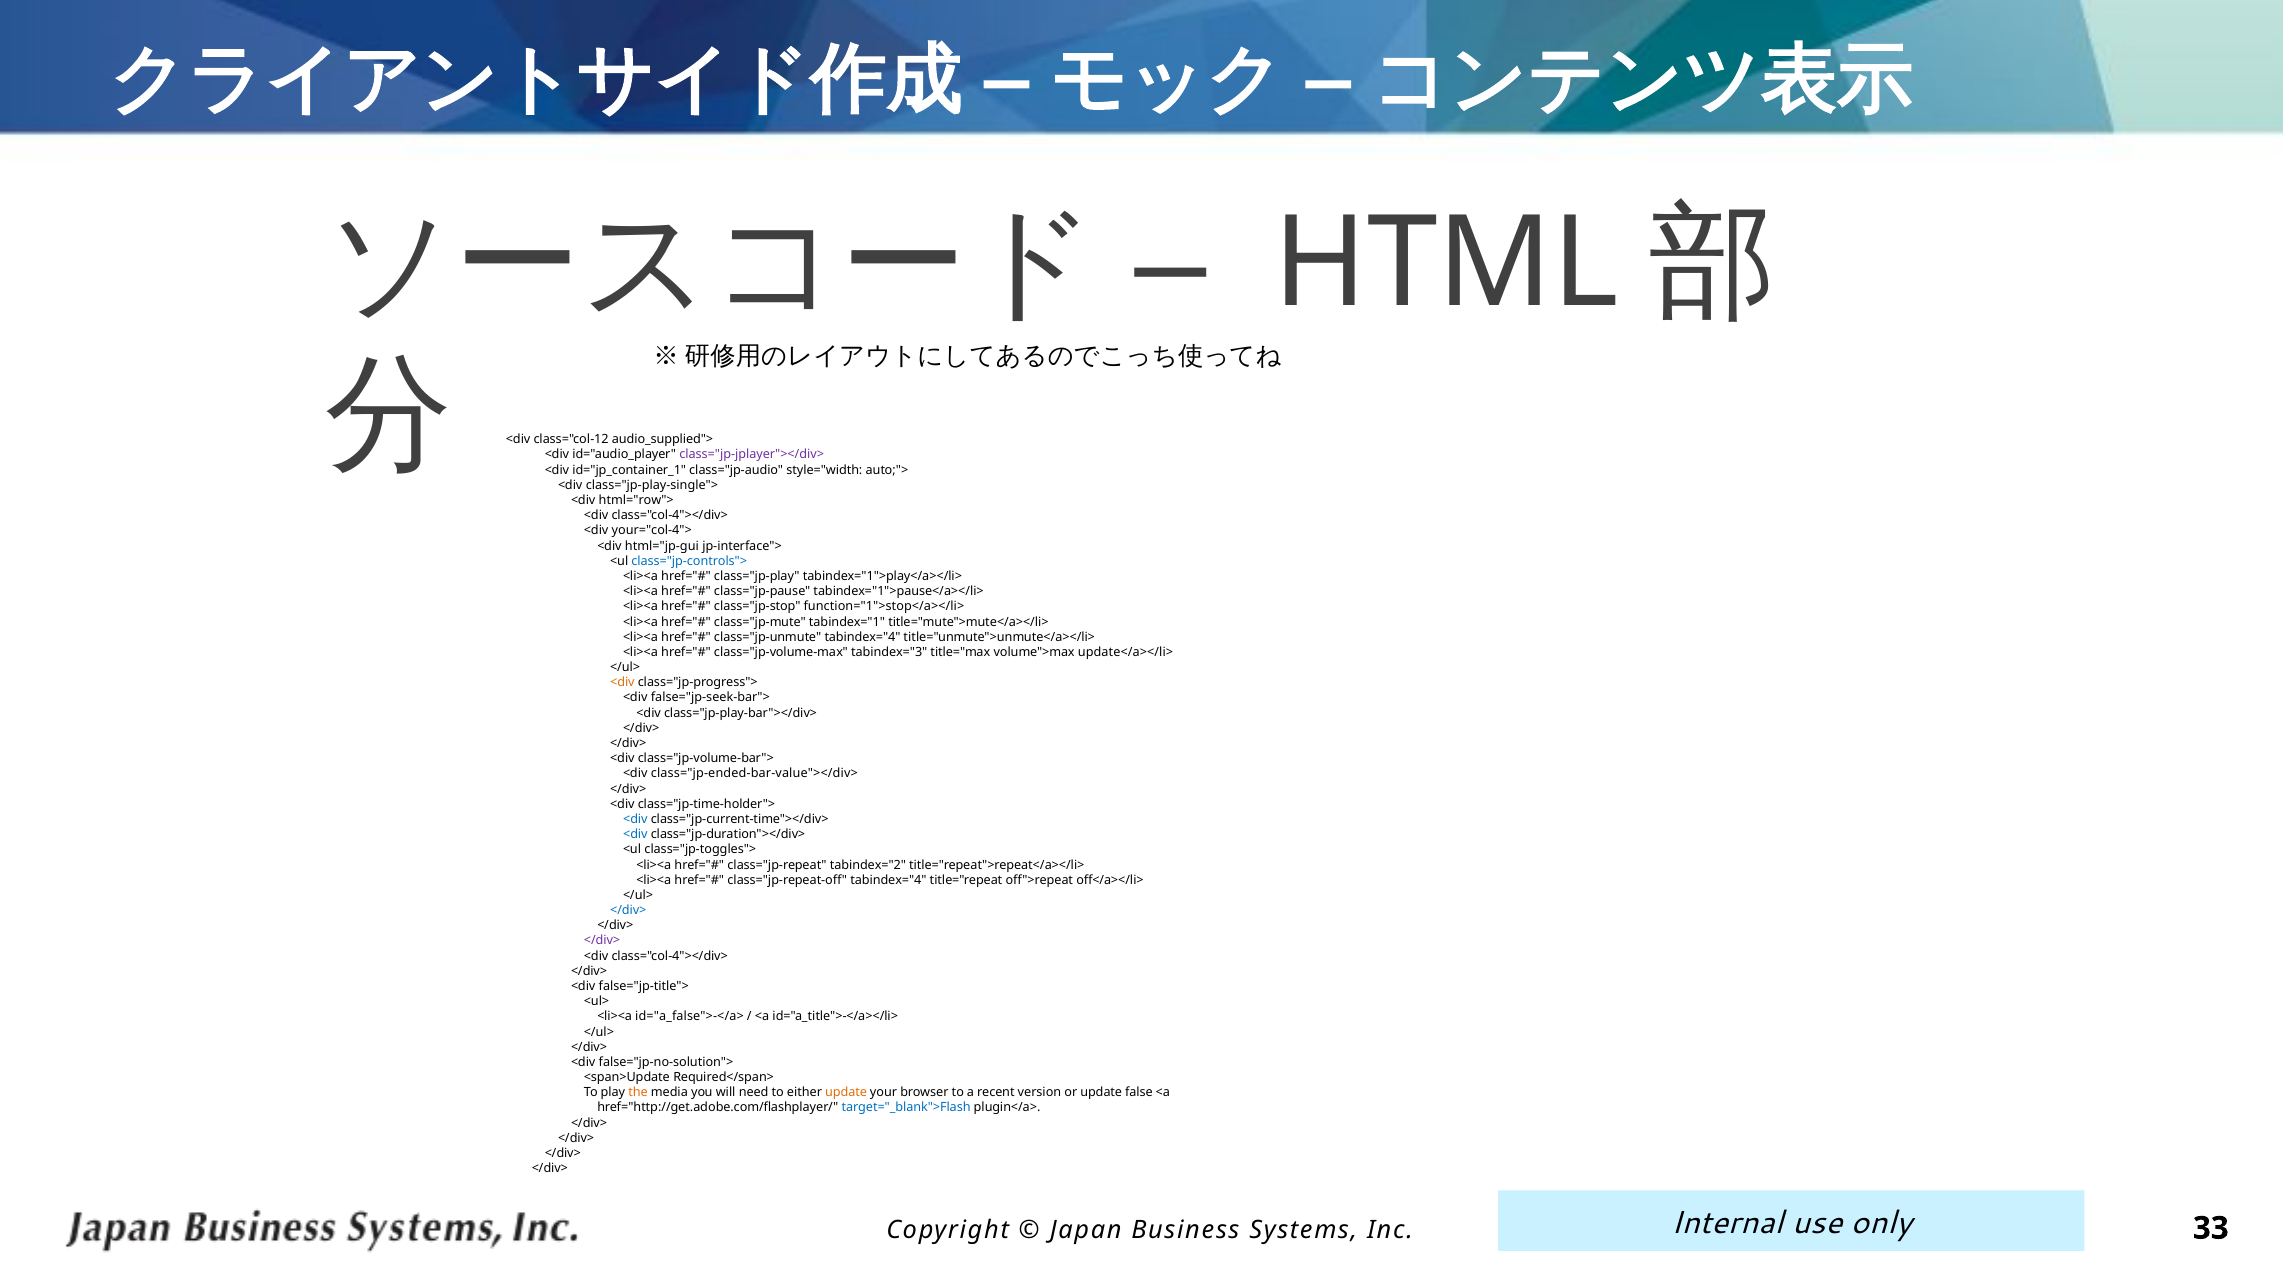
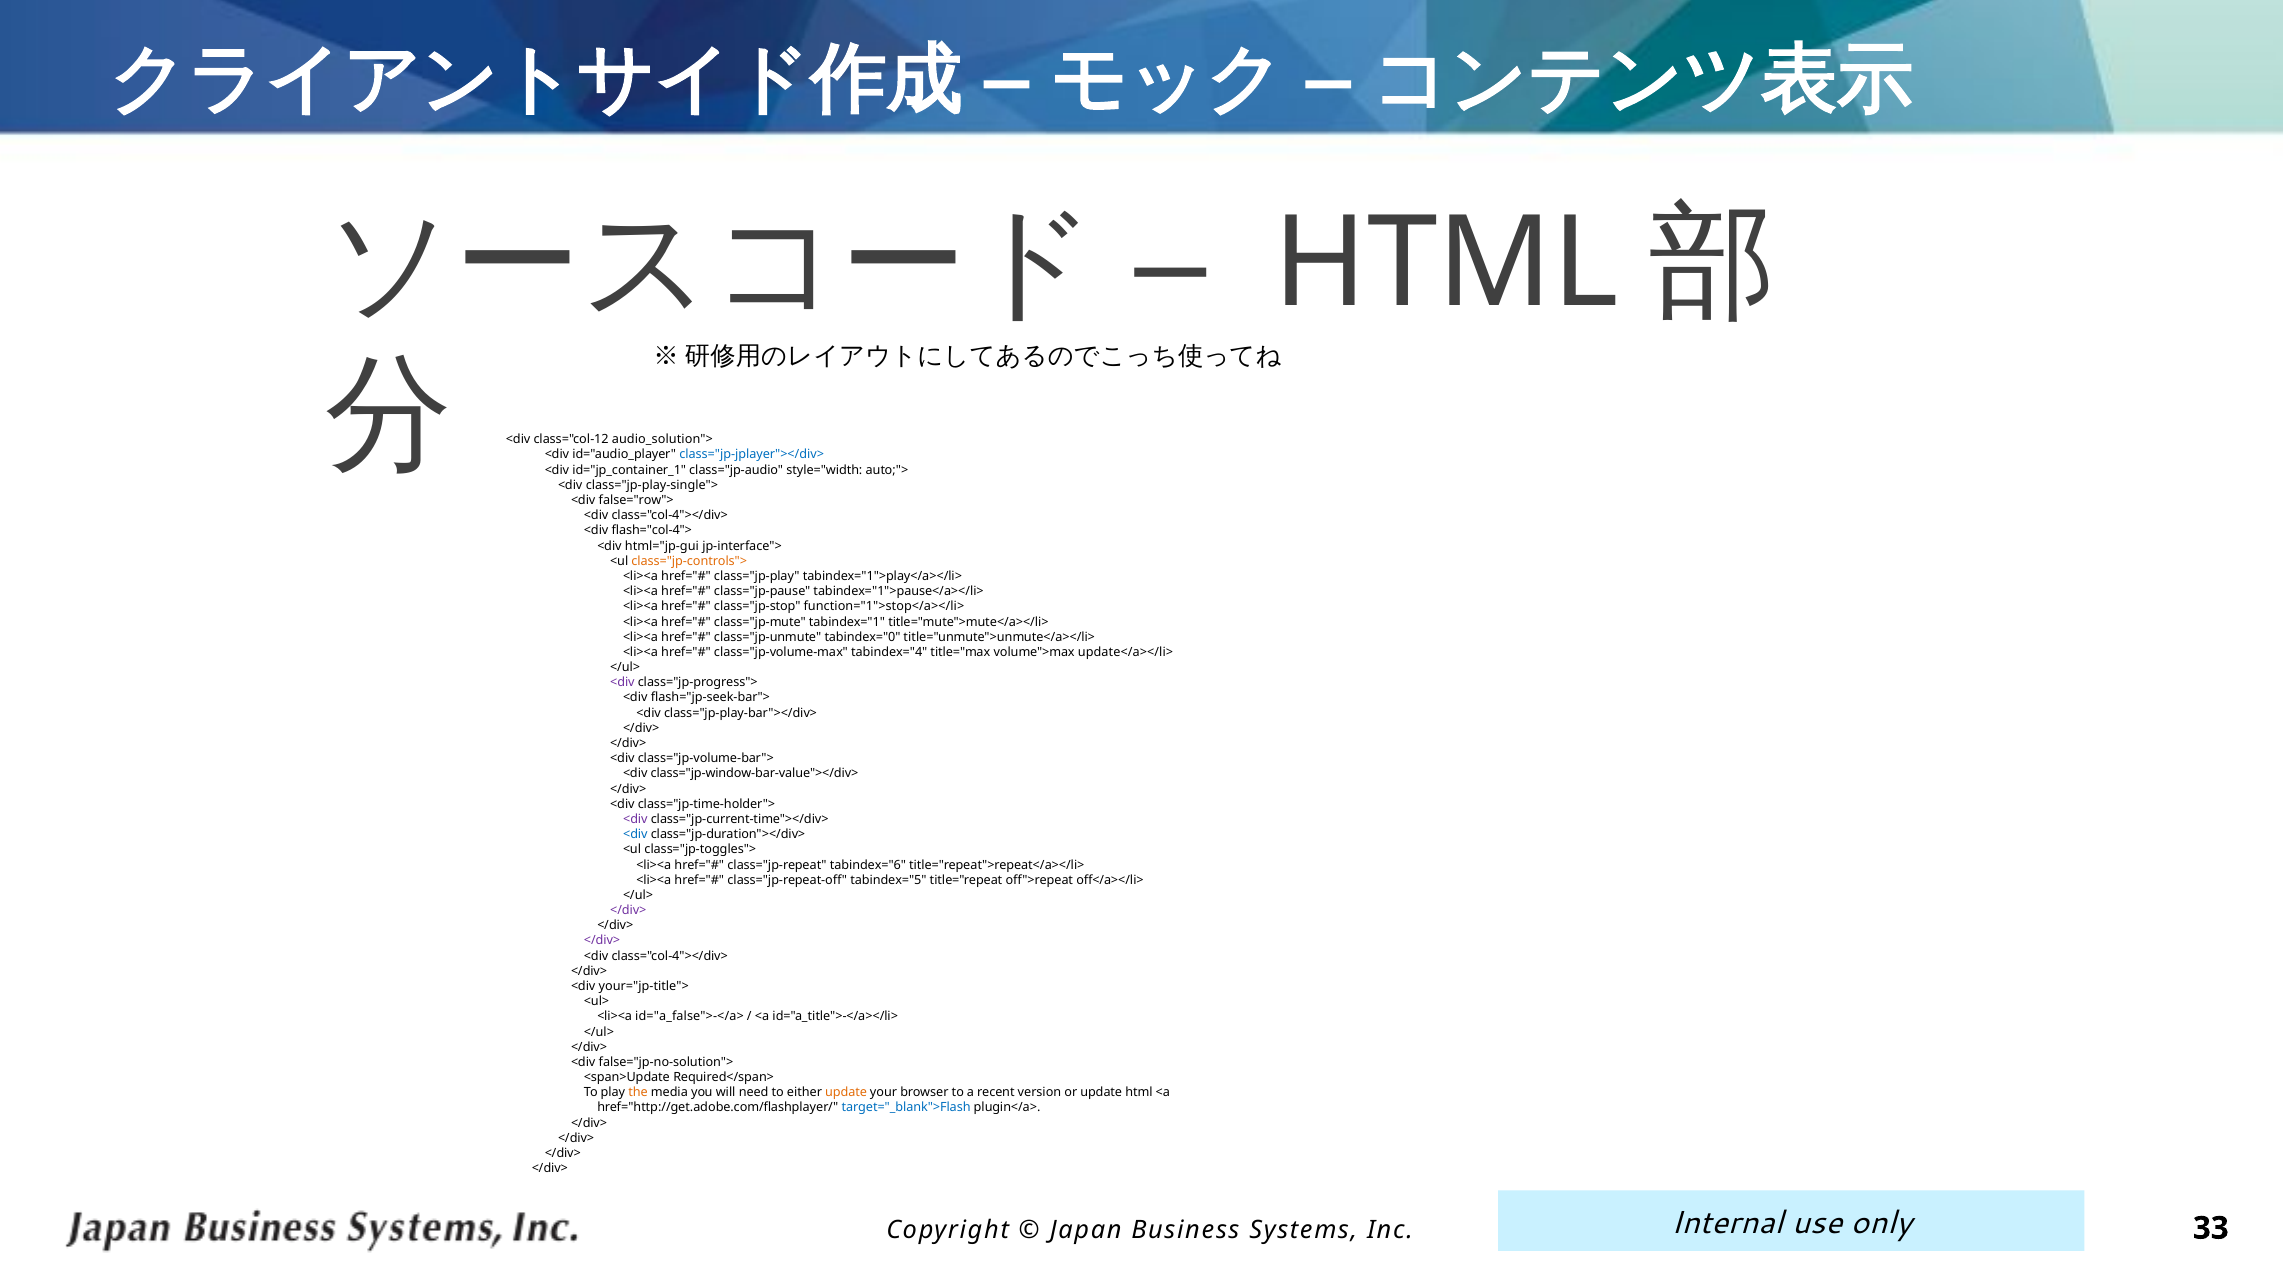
audio_supplied">: audio_supplied"> -> audio_solution"> (662, 440)
class="jp-jplayer"></div> colour: purple -> blue (752, 455)
html="row">: html="row"> -> false="row"> (636, 500)
your="col-4">: your="col-4"> -> flash="col-4"> (652, 531)
class="jp-controls"> colour: blue -> orange (689, 561)
class="jp-unmute tabindex="4: tabindex="4 -> tabindex="0 (862, 637)
tabindex="3: tabindex="3 -> tabindex="4 (889, 652)
<div colour: orange -> purple (622, 683)
false="jp-seek-bar">: false="jp-seek-bar"> -> flash="jp-seek-bar"> (710, 698)
class="jp-ended-bar-value"></div>: class="jp-ended-bar-value"></div> -> class="jp-window-bar-value"></div> (754, 774)
<div colour: blue -> purple (635, 819)
tabindex="2: tabindex="2 -> tabindex="6 (868, 865)
class="jp-repeat-off tabindex="4: tabindex="4 -> tabindex="5 (888, 880)
</div> colour: blue -> purple (628, 911)
false="jp-title">: false="jp-title"> -> your="jp-title"> (644, 986)
update false: false -> html (1139, 1093)
